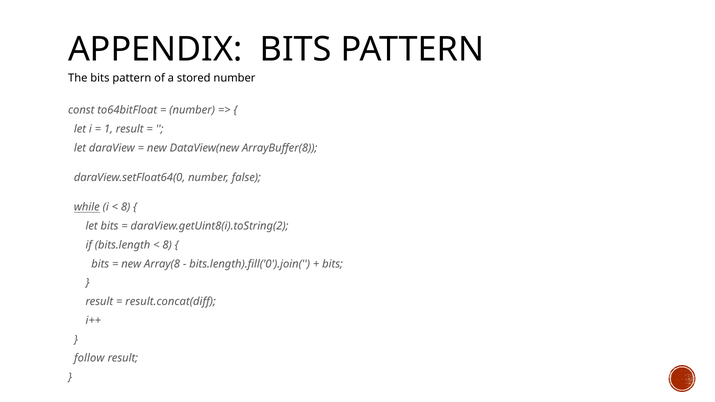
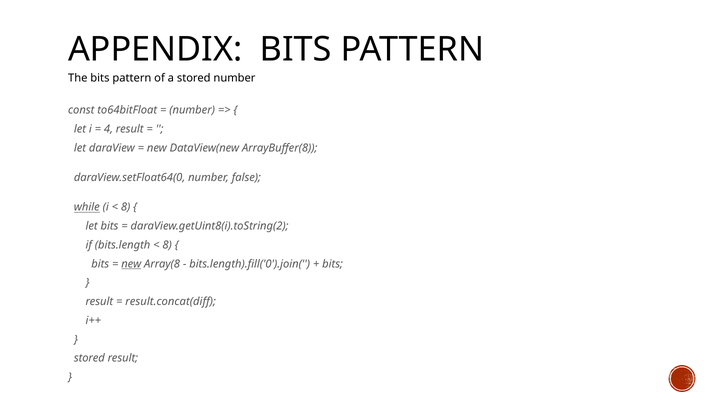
1: 1 -> 4 (109, 129)
new underline: none -> present (131, 264)
follow: follow -> stored (89, 358)
